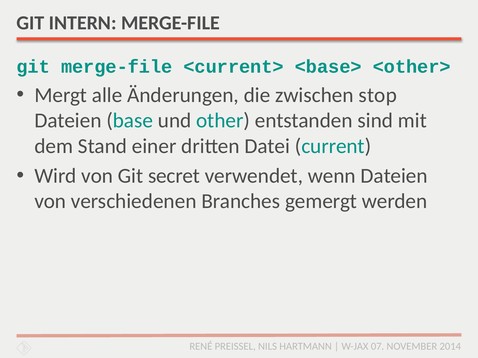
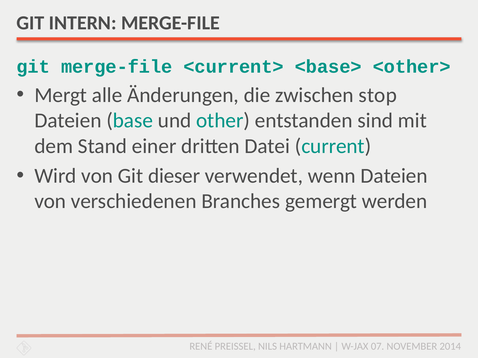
secret: secret -> dieser (174, 176)
